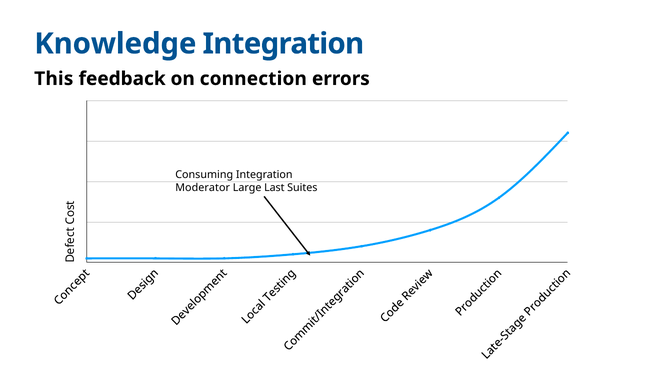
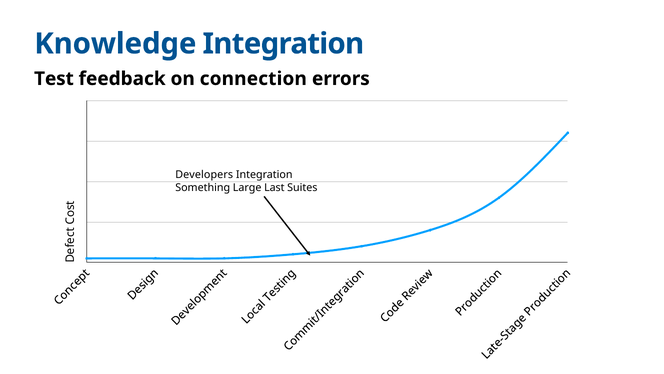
This: This -> Test (54, 79)
Consuming: Consuming -> Developers (204, 174)
Moderator: Moderator -> Something (203, 187)
